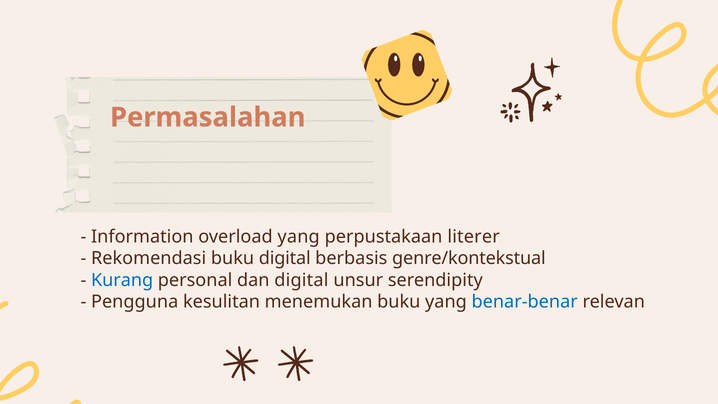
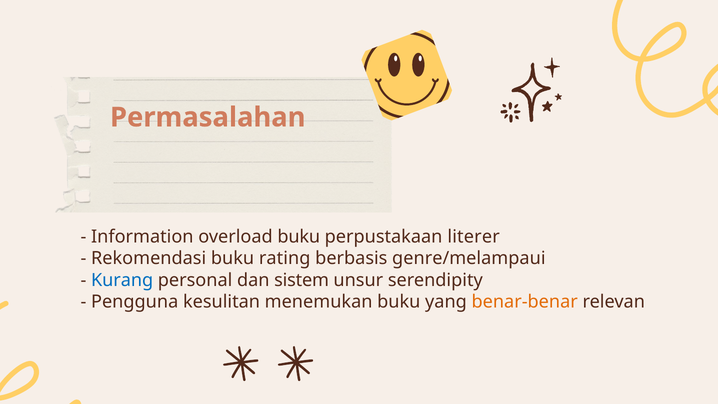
overload yang: yang -> buku (299, 237)
buku digital: digital -> rating (285, 258)
genre/kontekstual: genre/kontekstual -> genre/melampaui (469, 258)
dan digital: digital -> sistem (302, 280)
benar-benar colour: blue -> orange (525, 302)
